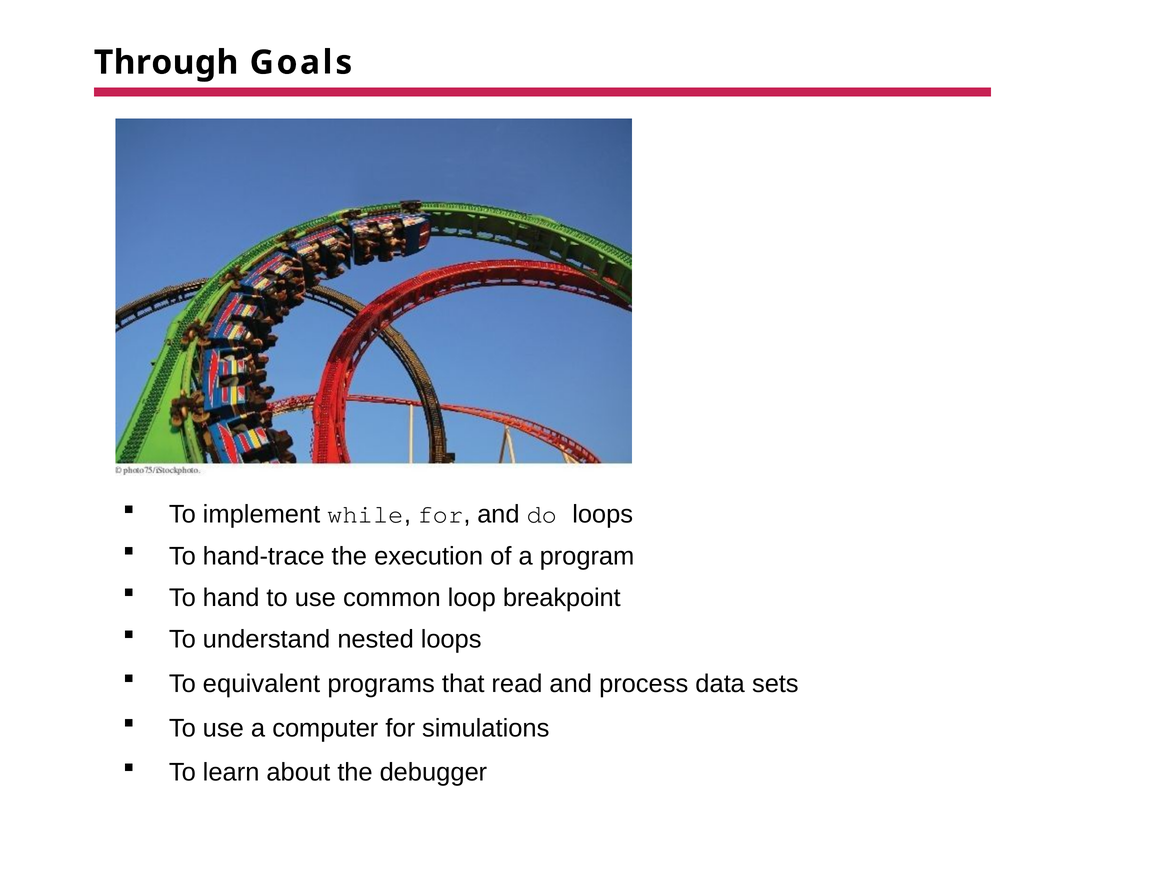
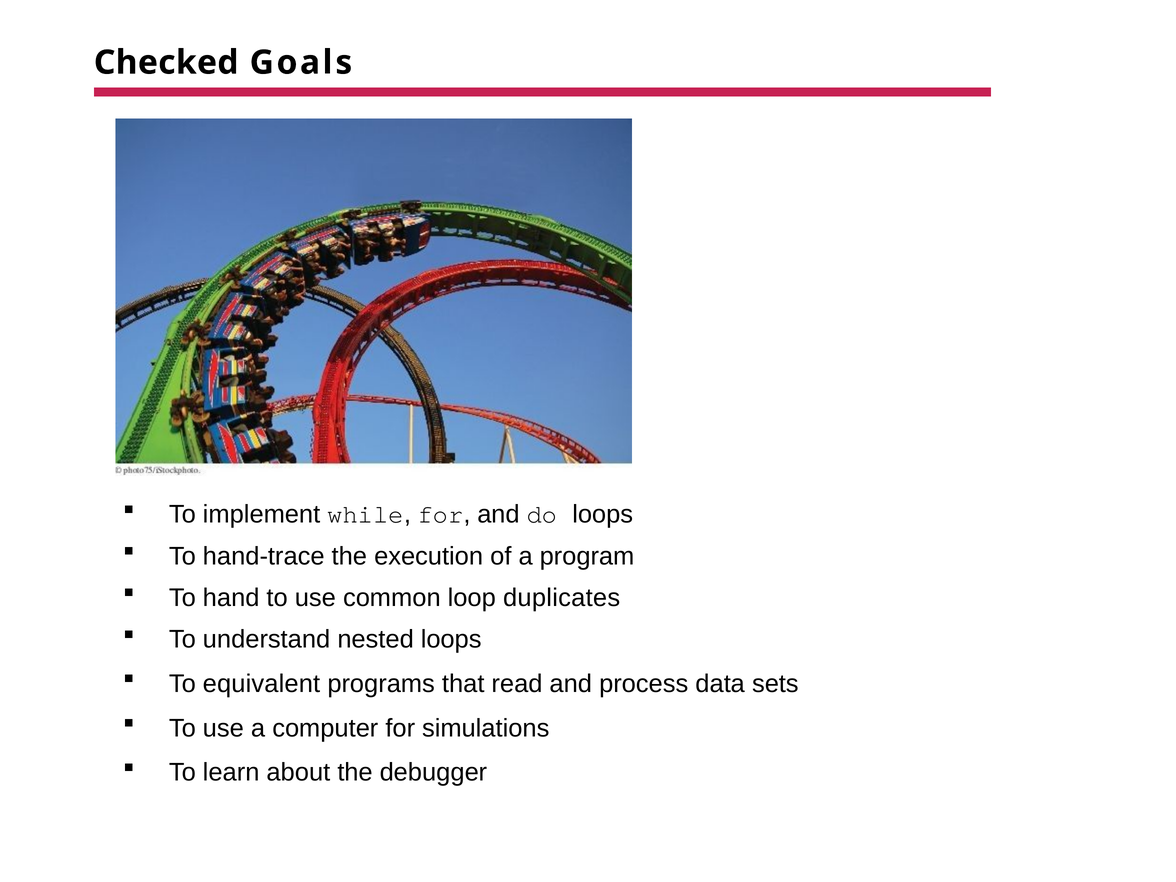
Through: Through -> Checked (166, 63)
breakpoint: breakpoint -> duplicates (562, 598)
